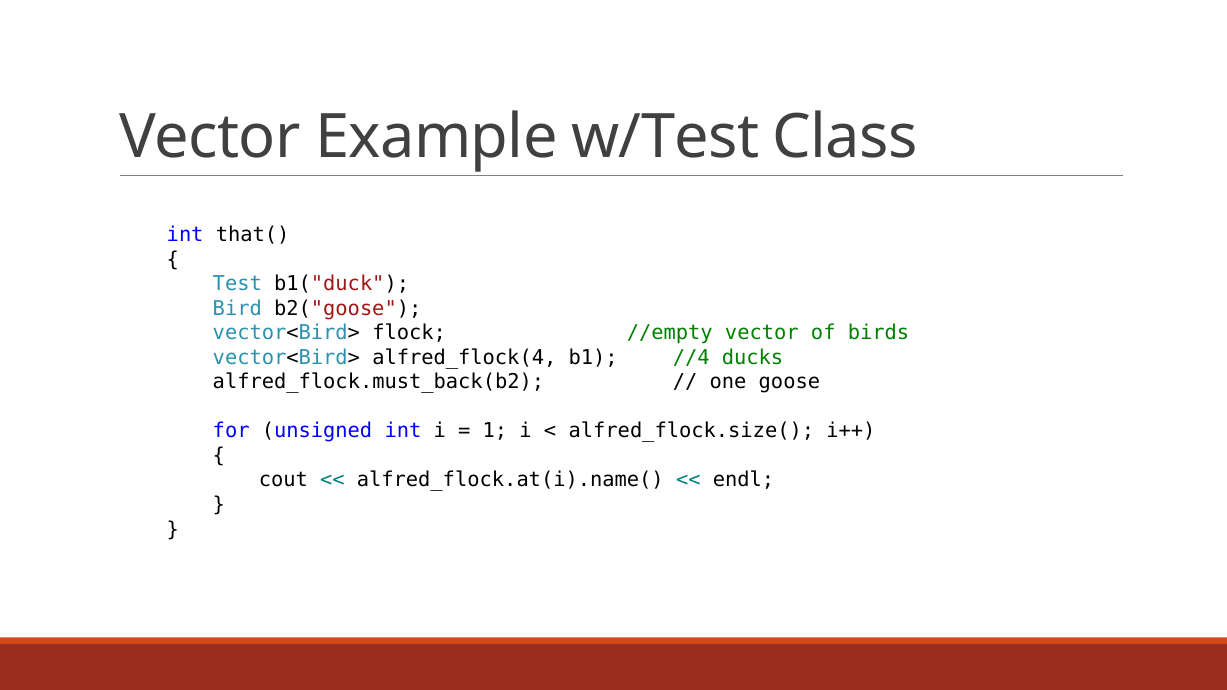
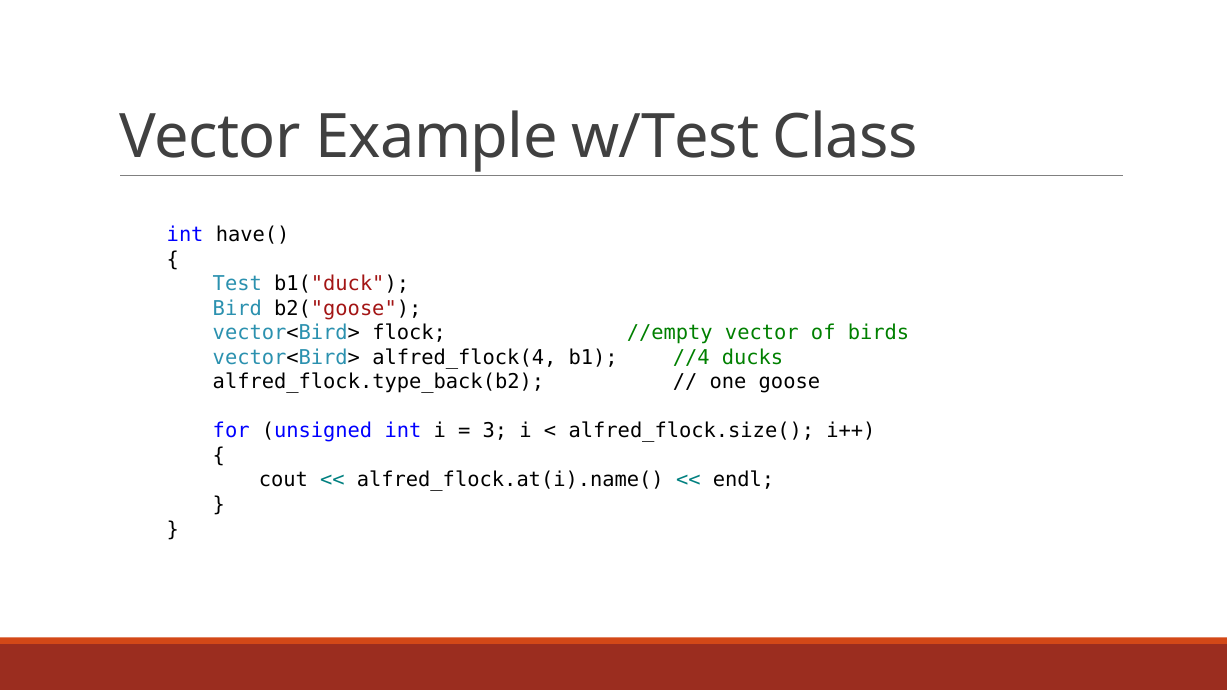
that(: that( -> have( (253, 235)
alfred_flock.must_back(b2: alfred_flock.must_back(b2 -> alfred_flock.type_back(b2 (378, 382)
1: 1 -> 3 (495, 431)
